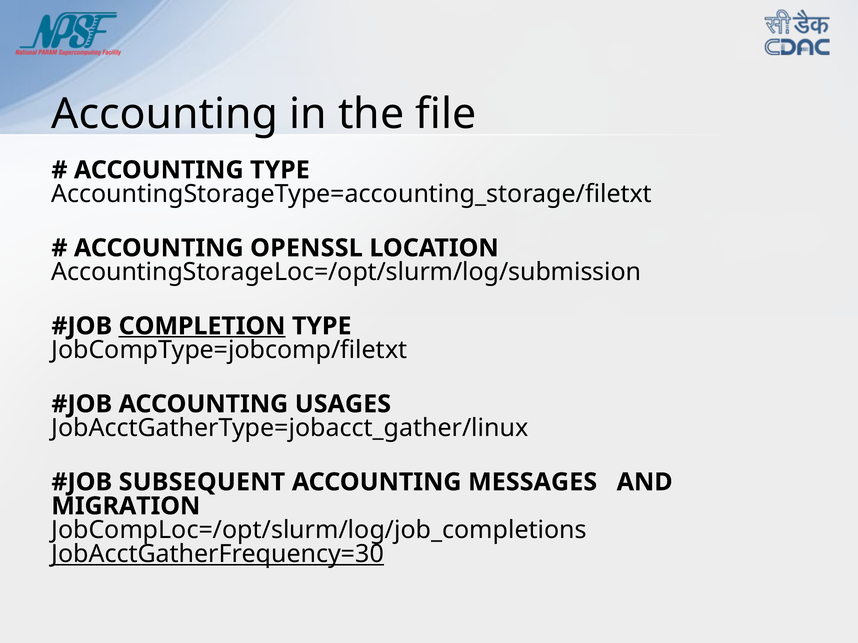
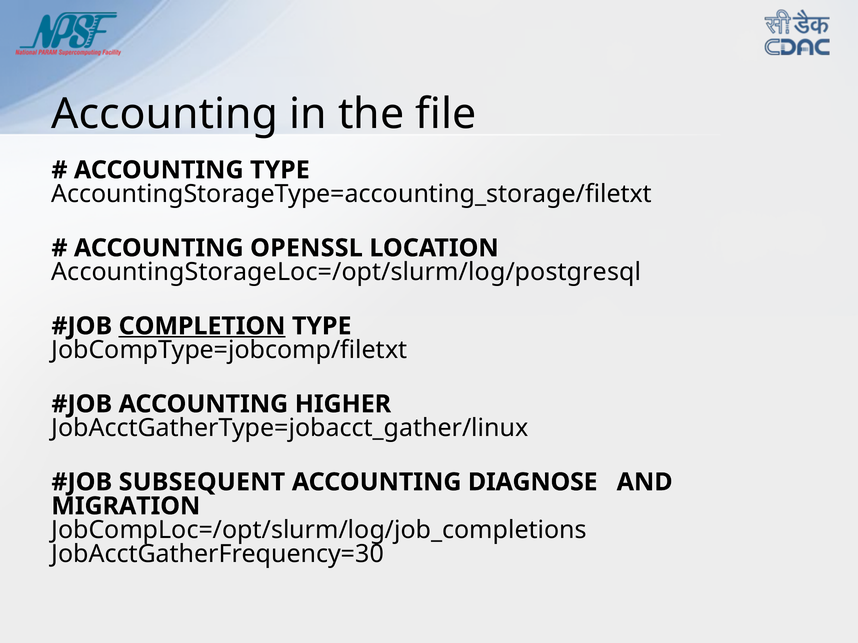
AccountingStorageLoc=/opt/slurm/log/submission: AccountingStorageLoc=/opt/slurm/log/submission -> AccountingStorageLoc=/opt/slurm/log/postgresql (346, 272)
USAGES: USAGES -> HIGHER (343, 404)
MESSAGES: MESSAGES -> DIAGNOSE (533, 482)
JobAcctGatherFrequency=30 underline: present -> none (218, 554)
